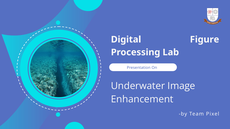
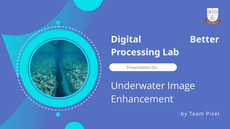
Figure: Figure -> Better (205, 40)
